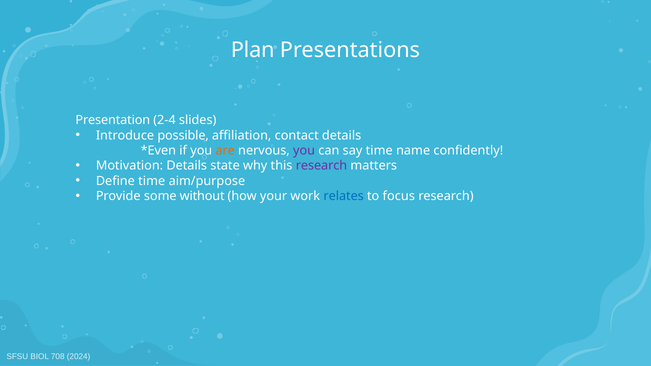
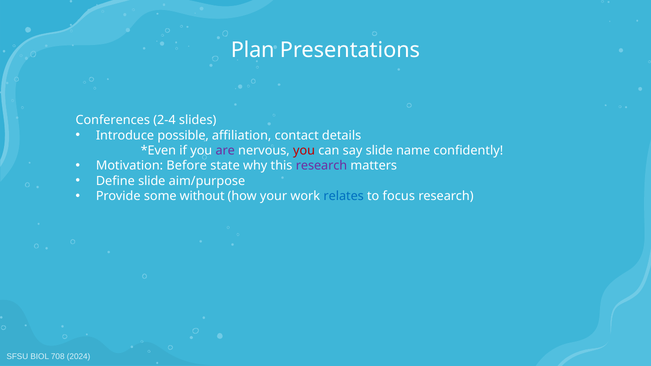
Presentation: Presentation -> Conferences (113, 120)
are colour: orange -> purple (225, 151)
you colour: purple -> red (304, 151)
say time: time -> slide (379, 151)
Motivation Details: Details -> Before (187, 166)
Define time: time -> slide (152, 181)
